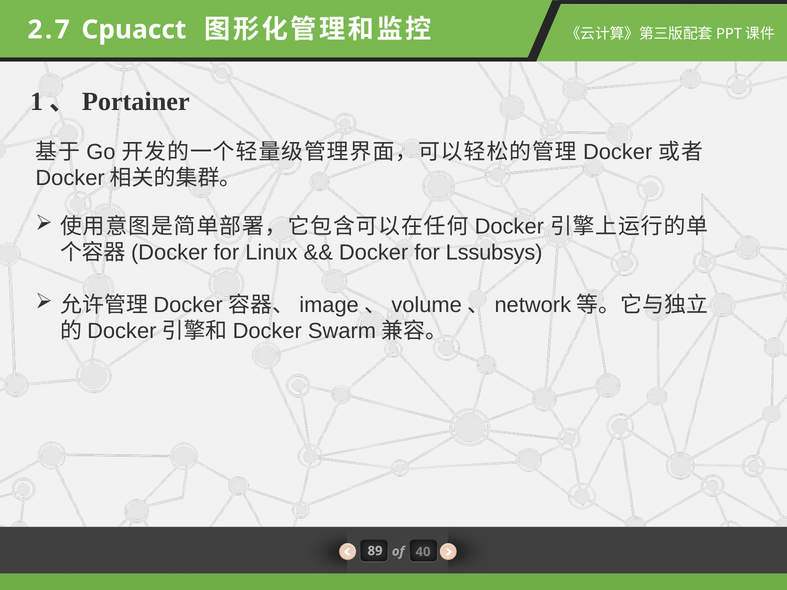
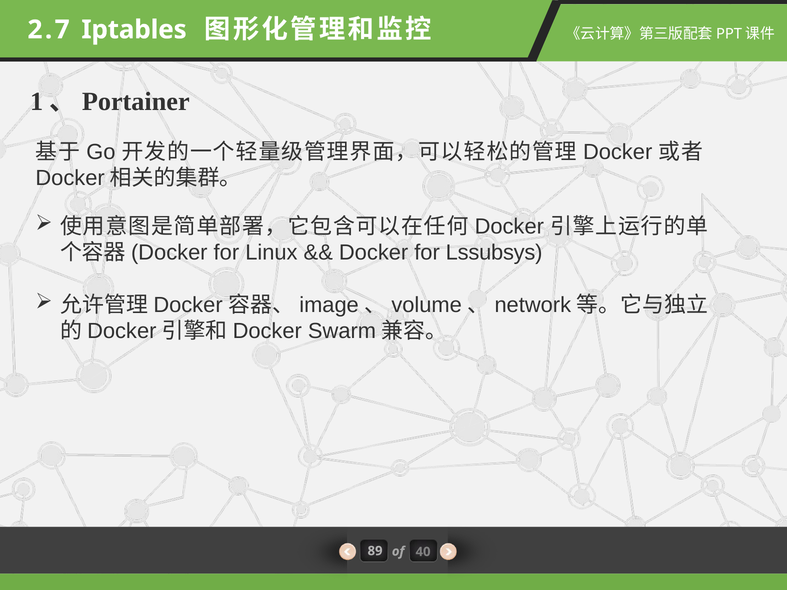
Cpuacct: Cpuacct -> Iptables (134, 30)
